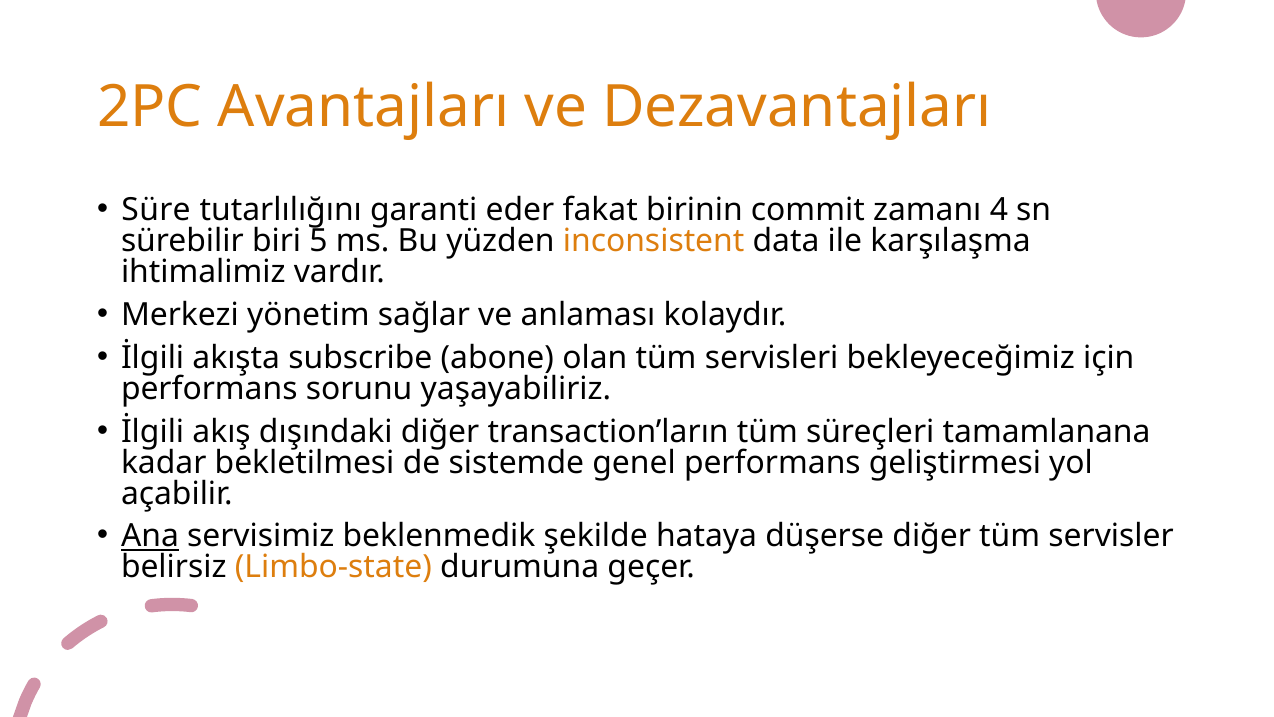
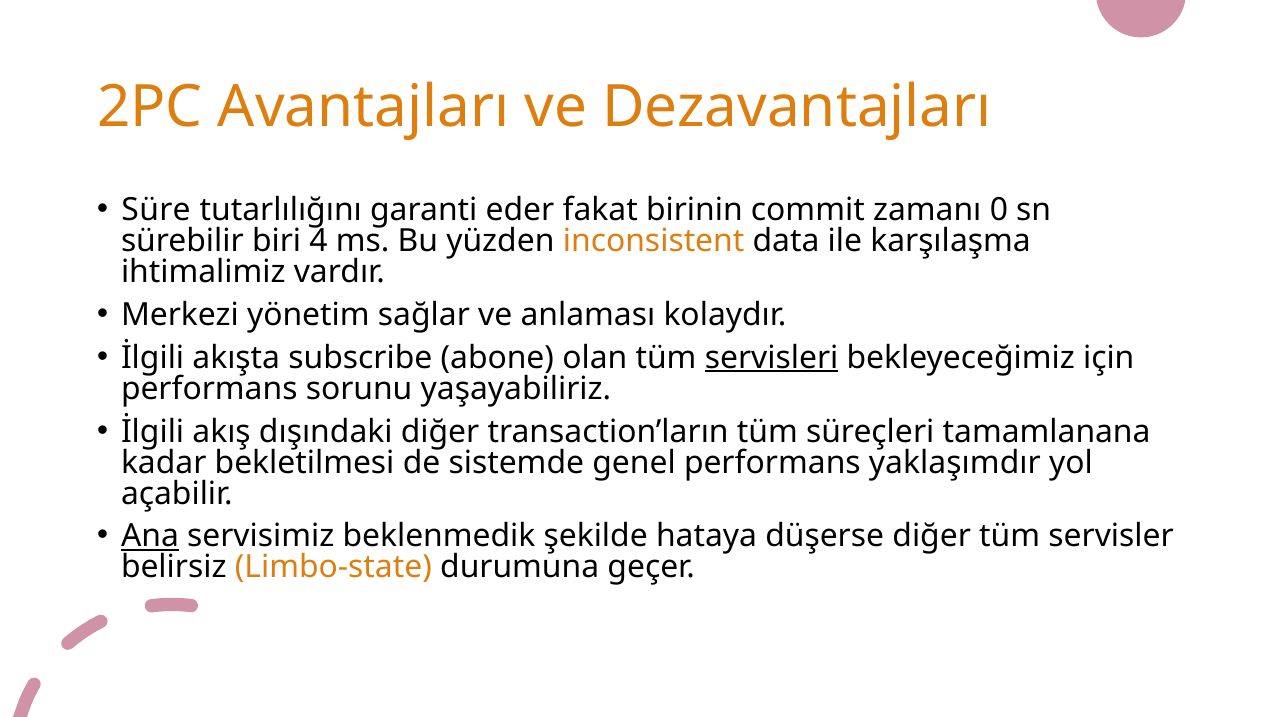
4: 4 -> 0 (999, 210)
5: 5 -> 4 (319, 241)
servisleri underline: none -> present (772, 357)
geliştirmesi: geliştirmesi -> yaklaşımdır (955, 462)
